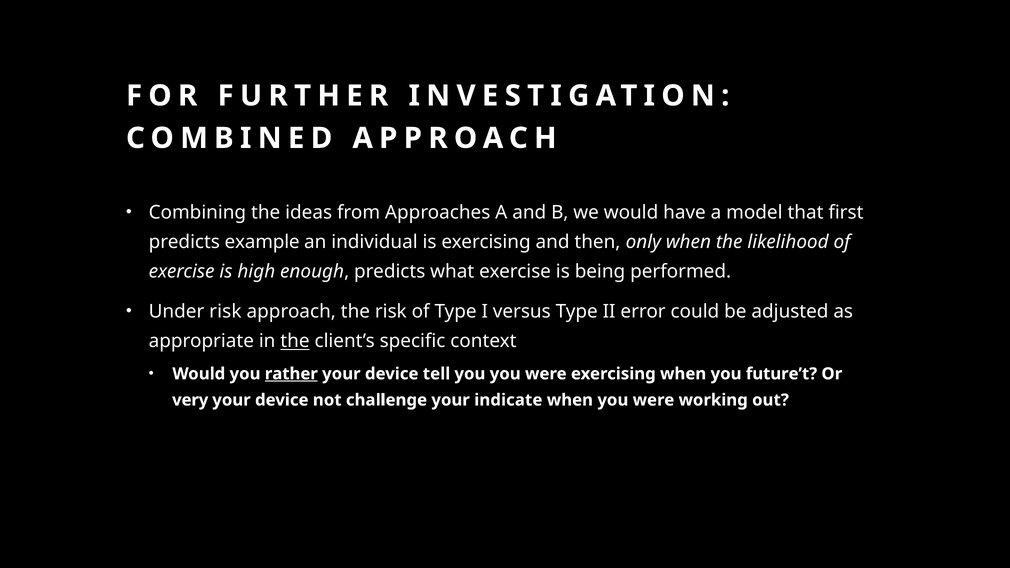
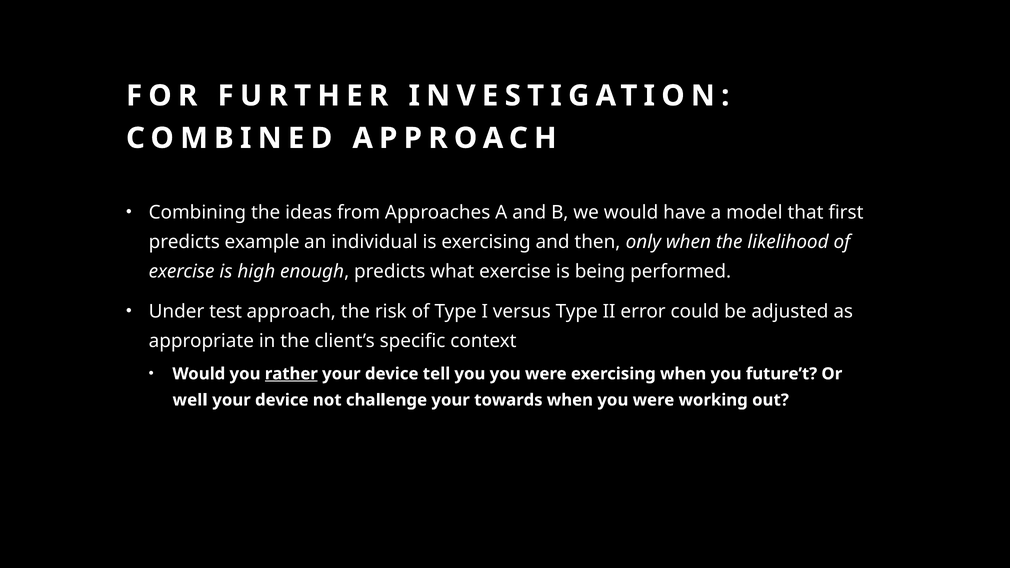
Under risk: risk -> test (226, 312)
the underline: present -> none (295, 341)
very: very -> well (190, 400)
indicate: indicate -> towards (508, 400)
